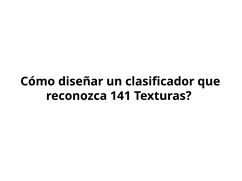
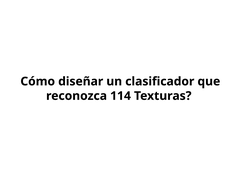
141: 141 -> 114 (121, 96)
